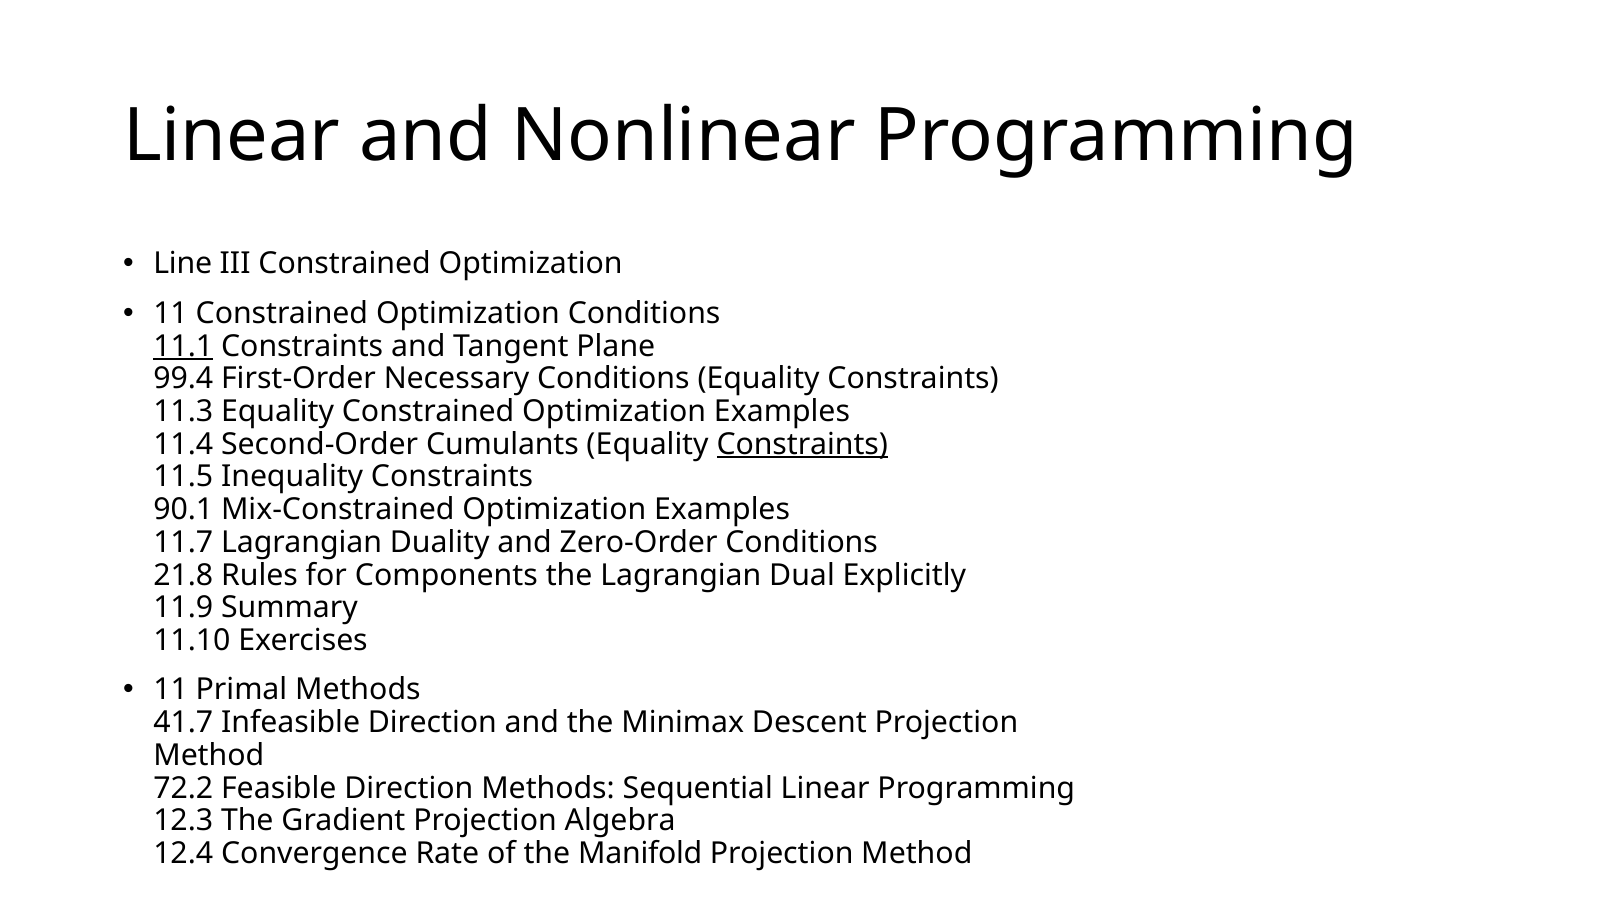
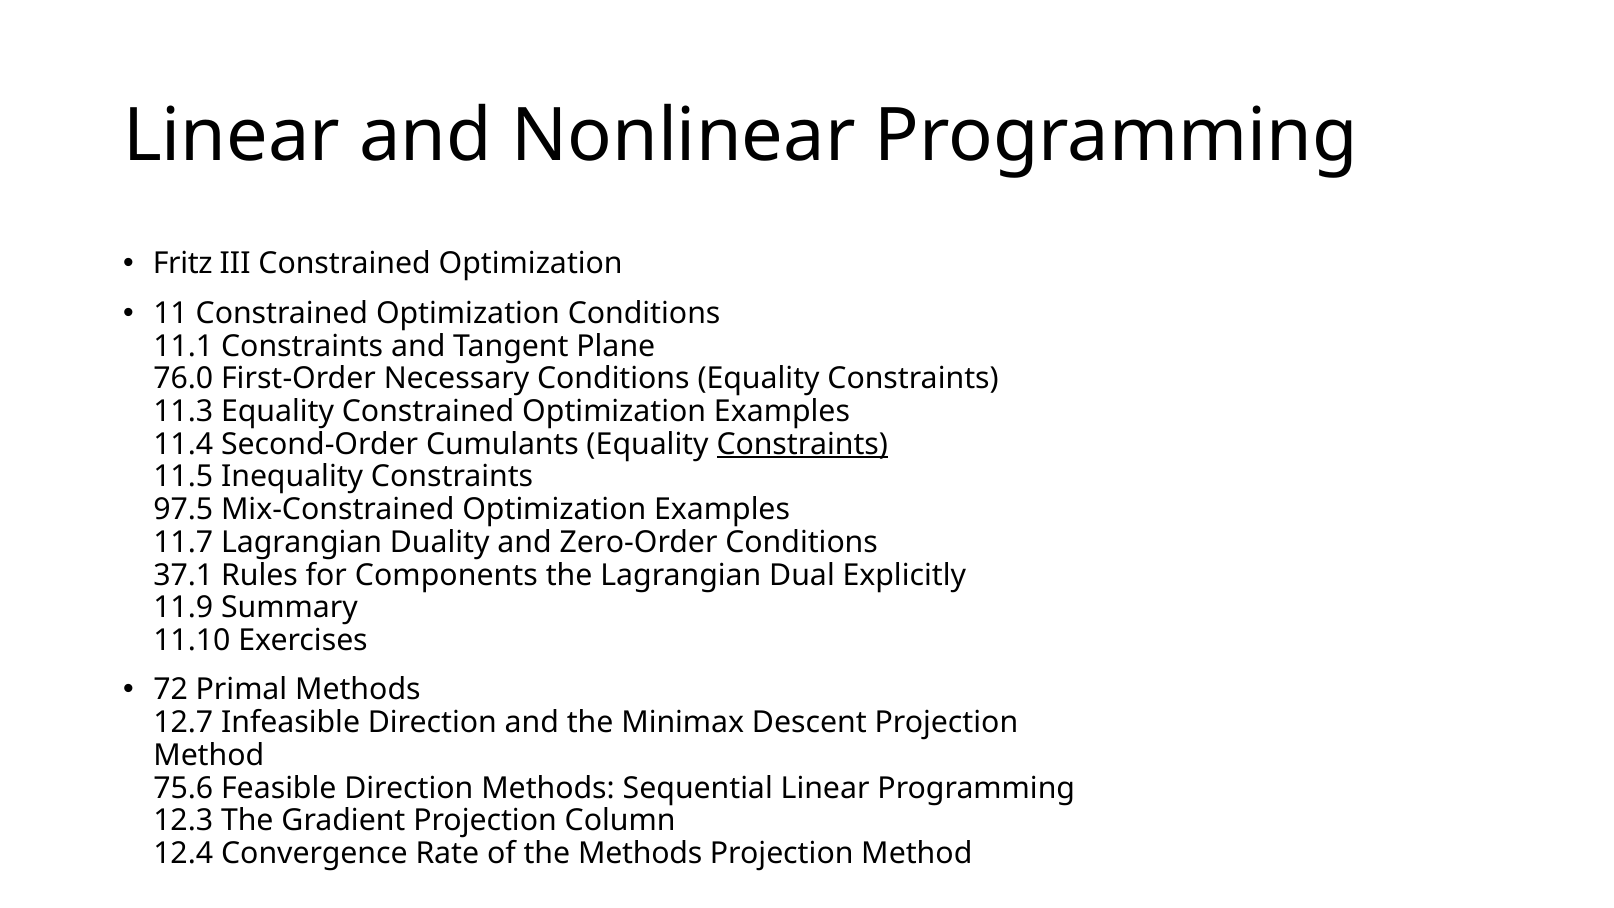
Line: Line -> Fritz (183, 264)
11.1 underline: present -> none (183, 346)
99.4: 99.4 -> 76.0 (183, 379)
90.1: 90.1 -> 97.5 (183, 510)
21.8: 21.8 -> 37.1 (183, 575)
11: 11 -> 72 (171, 690)
41.7: 41.7 -> 12.7 (183, 723)
72.2: 72.2 -> 75.6 (183, 788)
Algebra: Algebra -> Column (620, 821)
the Manifold: Manifold -> Methods (640, 853)
